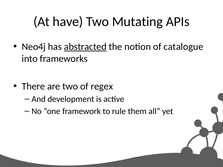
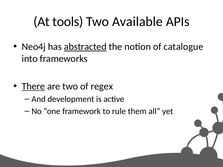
have: have -> tools (68, 22)
Mutating: Mutating -> Available (137, 22)
There underline: none -> present (33, 86)
